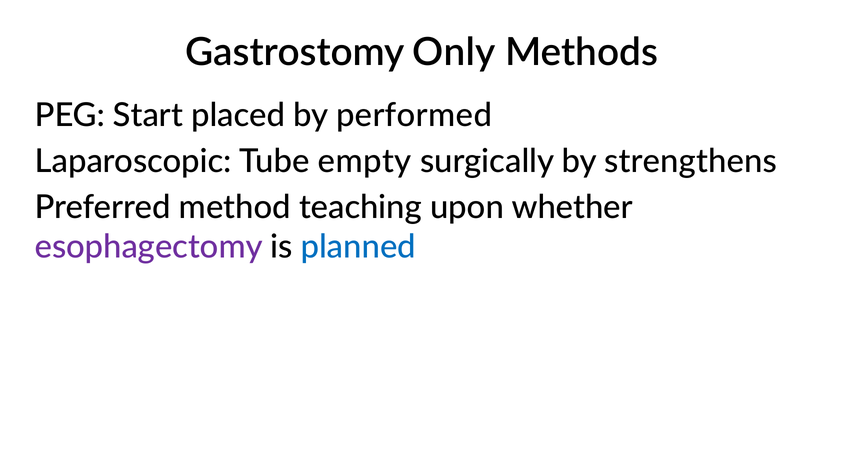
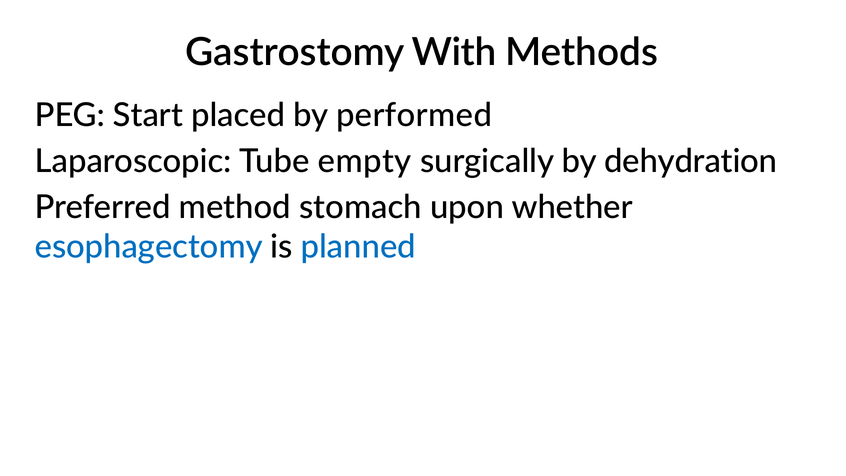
Only: Only -> With (454, 52)
strengthens: strengthens -> dehydration (691, 161)
teaching: teaching -> stomach (360, 207)
esophagectomy colour: purple -> blue (149, 247)
